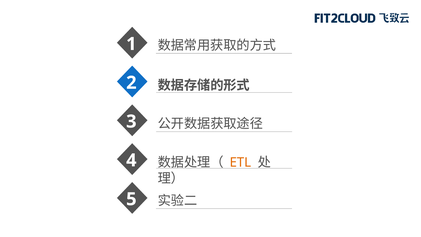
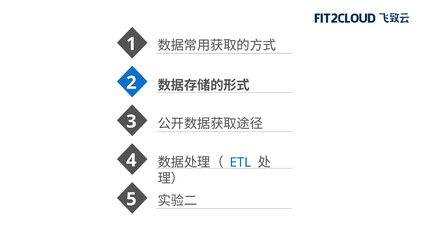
ETL colour: orange -> blue (240, 162)
